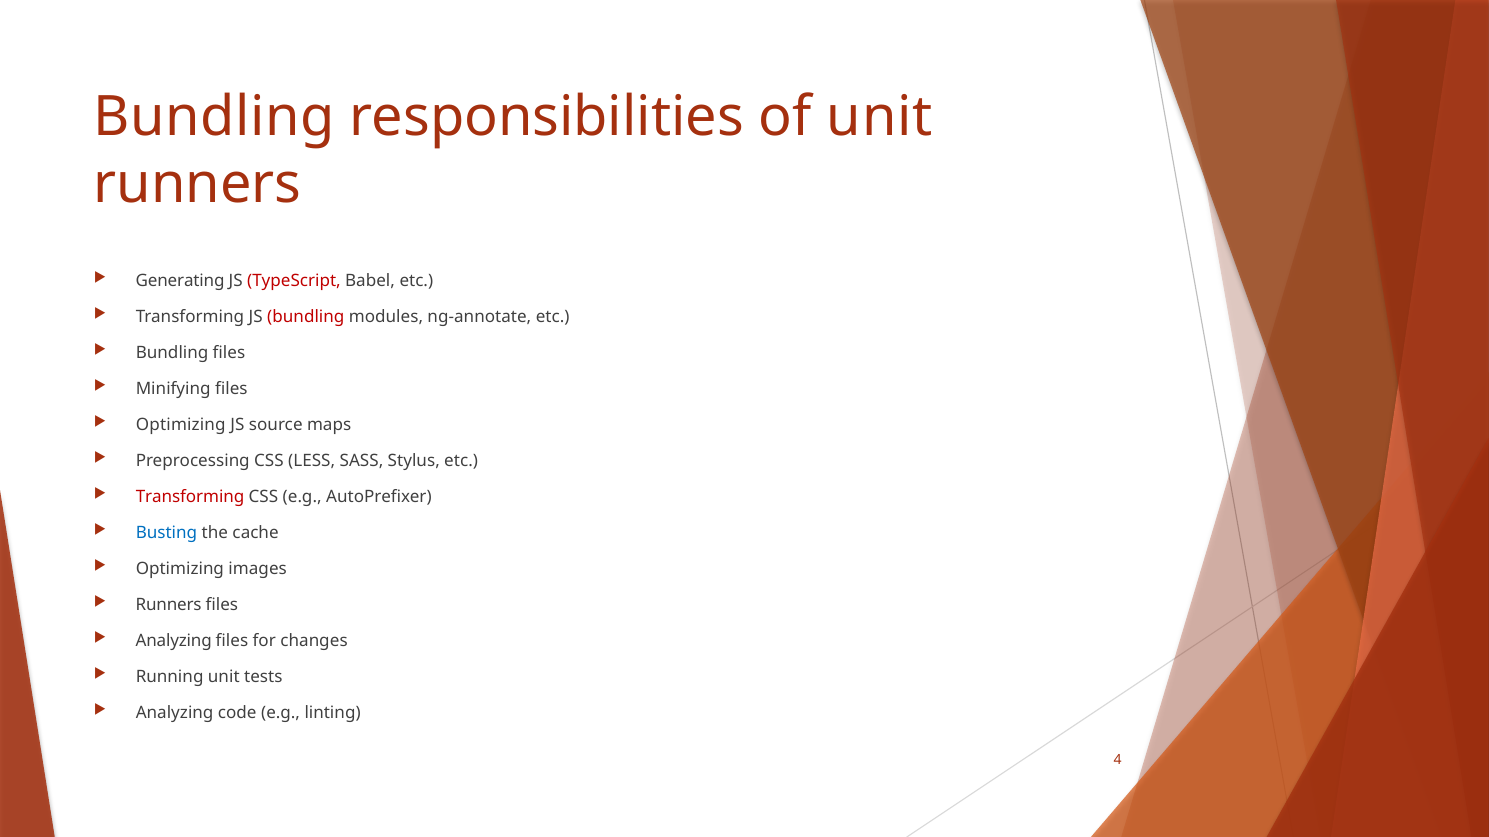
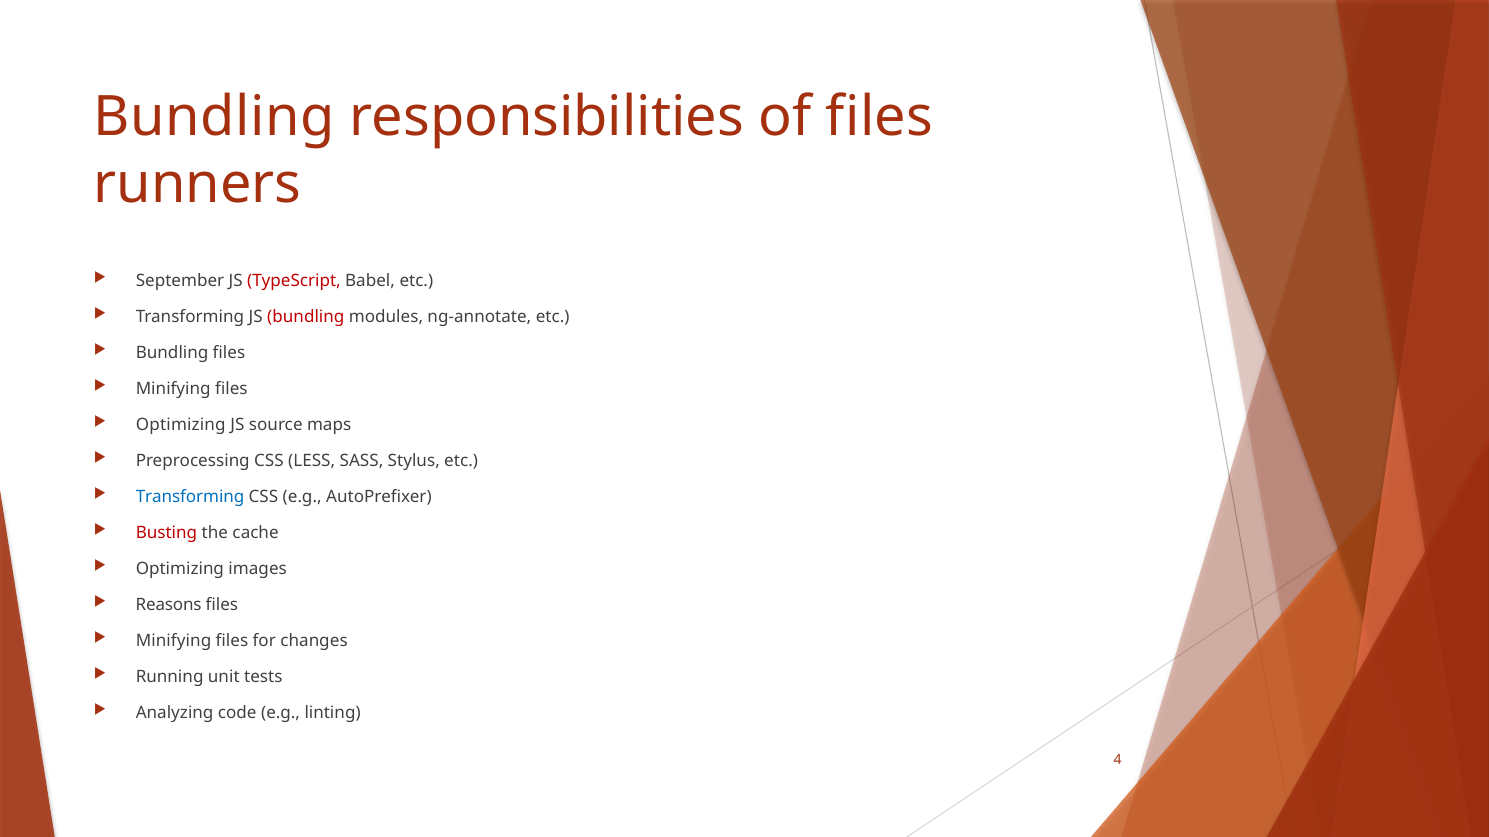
of unit: unit -> files (880, 117)
Generating: Generating -> September (180, 281)
Transforming colour: red -> blue (190, 497)
Busting colour: blue -> red (166, 533)
Runners: Runners -> Reasons (169, 605)
Analyzing: Analyzing -> Minifying (174, 641)
